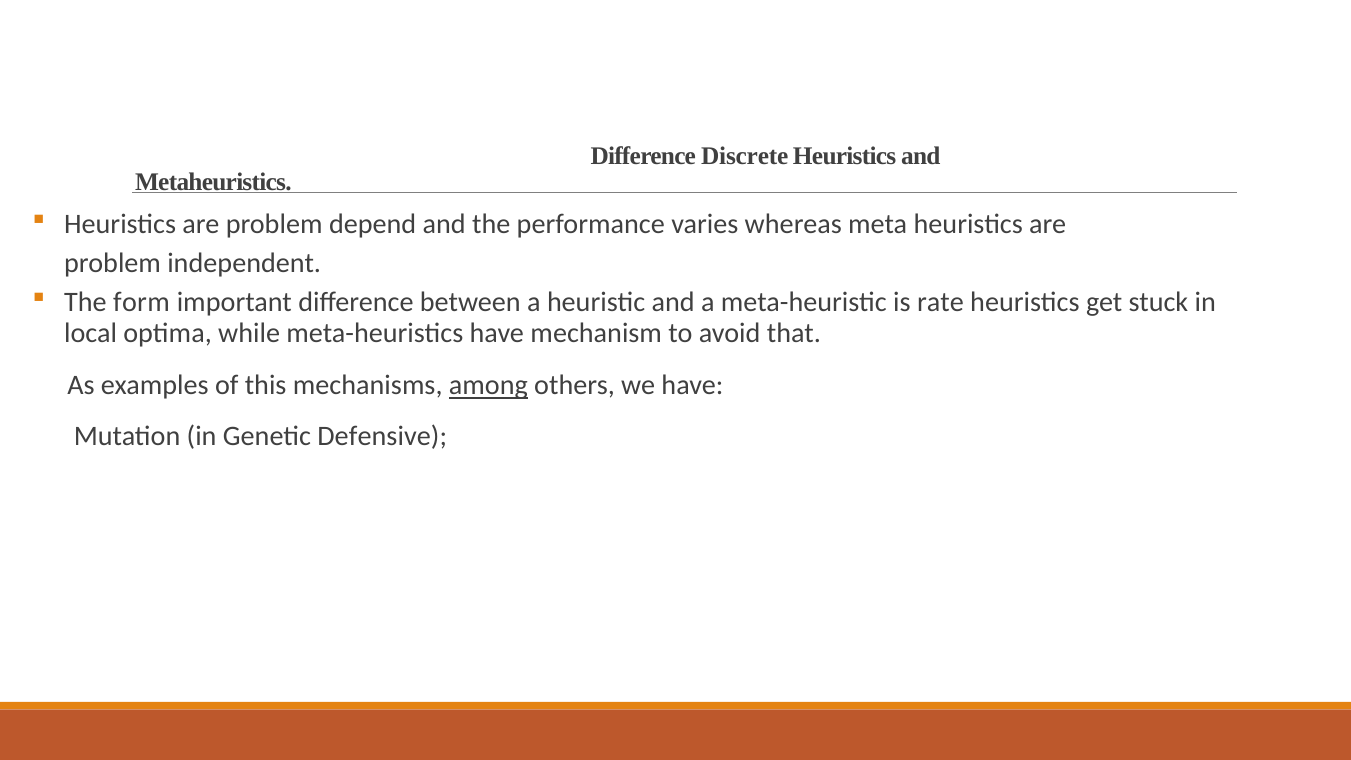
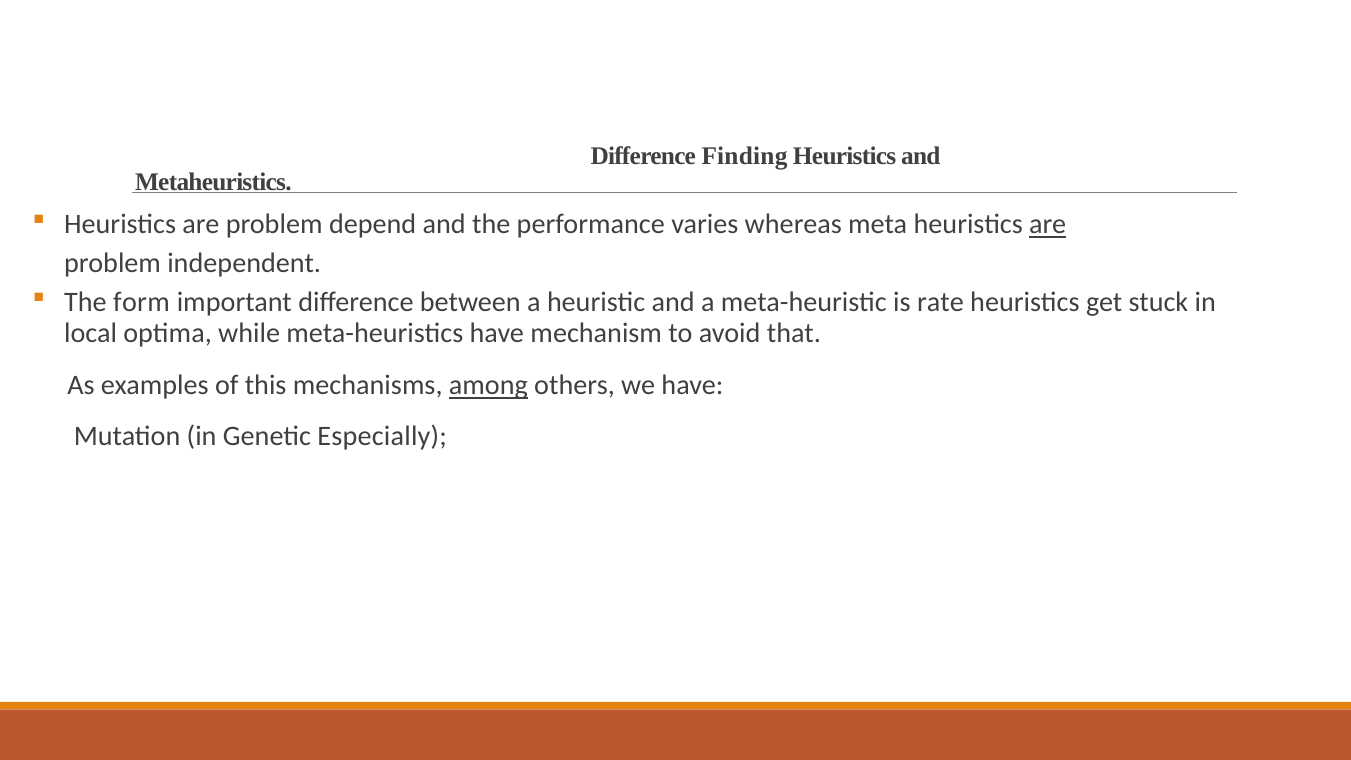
Discrete: Discrete -> Finding (744, 156)
are underline: none -> present (1048, 225)
Defensive: Defensive -> Especially (382, 436)
